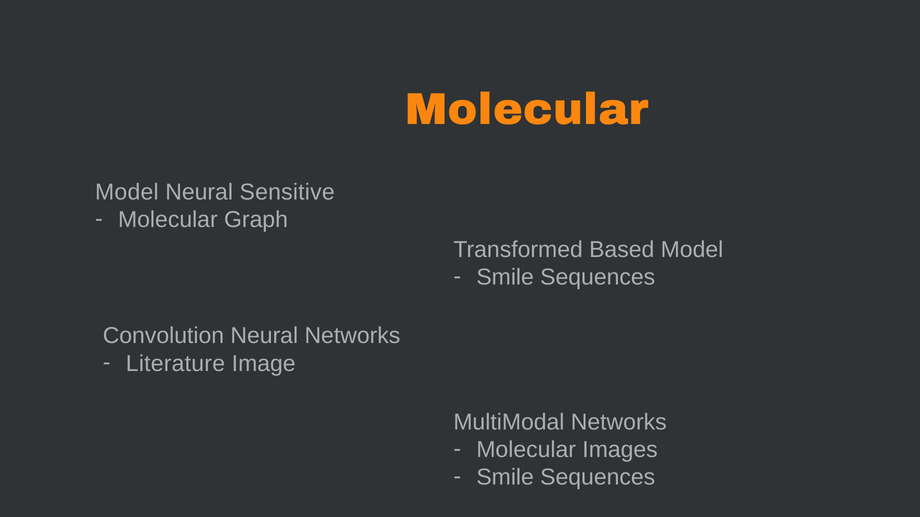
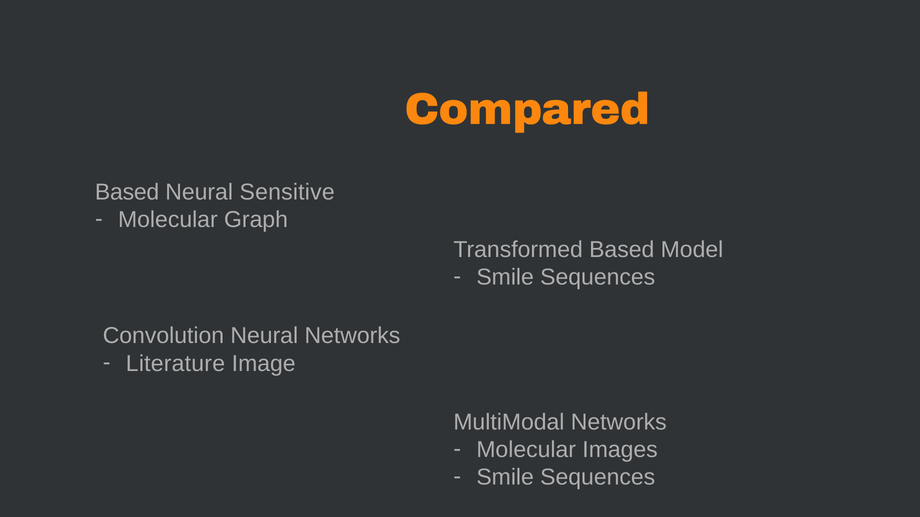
Molecular: Molecular -> Compared (527, 110)
Model: Model -> Based (127, 192)
